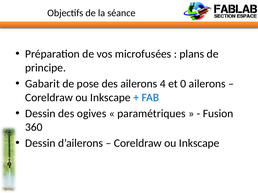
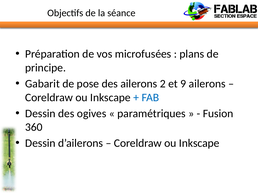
4: 4 -> 2 (163, 84)
0: 0 -> 9 (183, 84)
